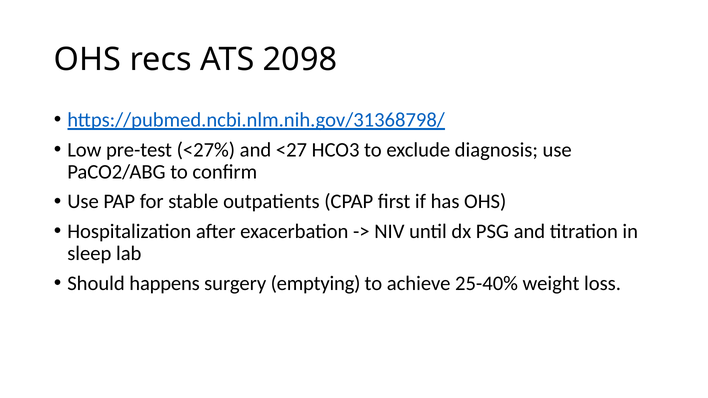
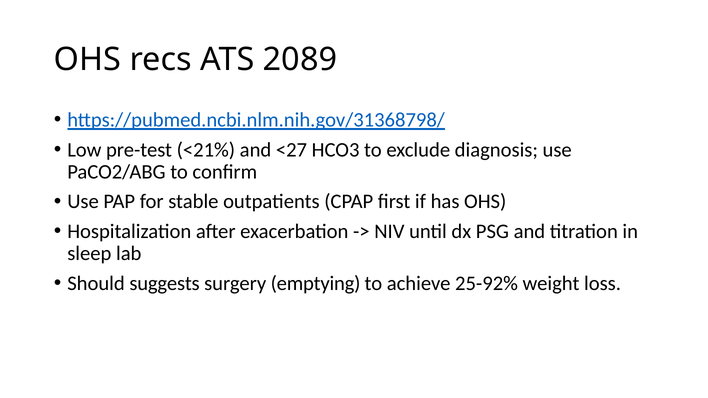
2098: 2098 -> 2089 (300, 59)
<27%: <27% -> <21% (206, 150)
happens: happens -> suggests (165, 283)
25-40%: 25-40% -> 25-92% (487, 283)
